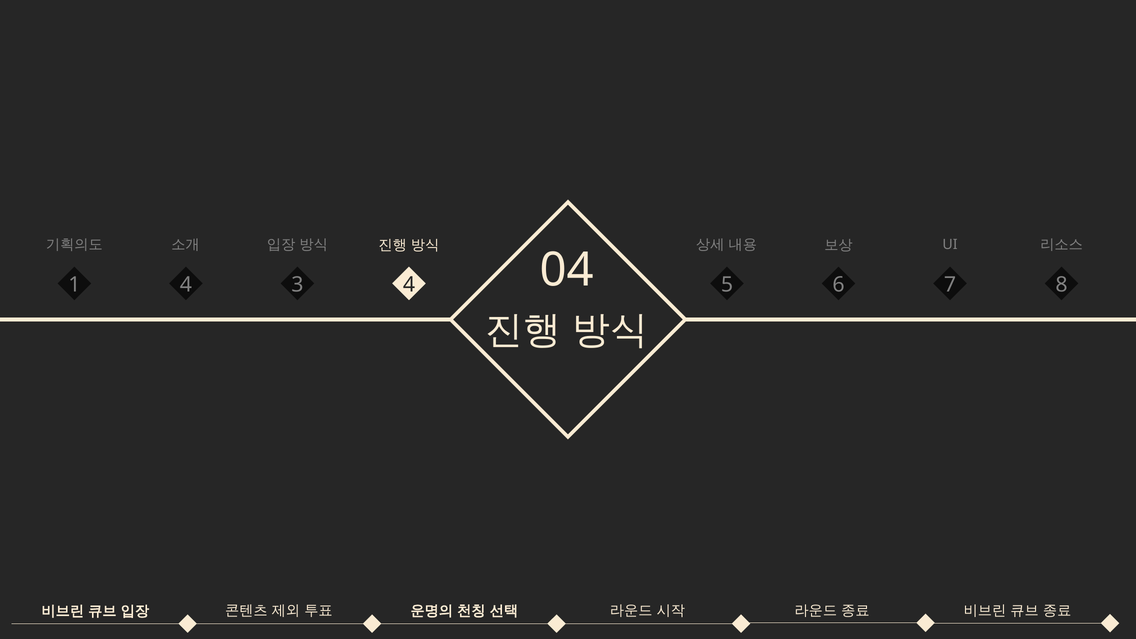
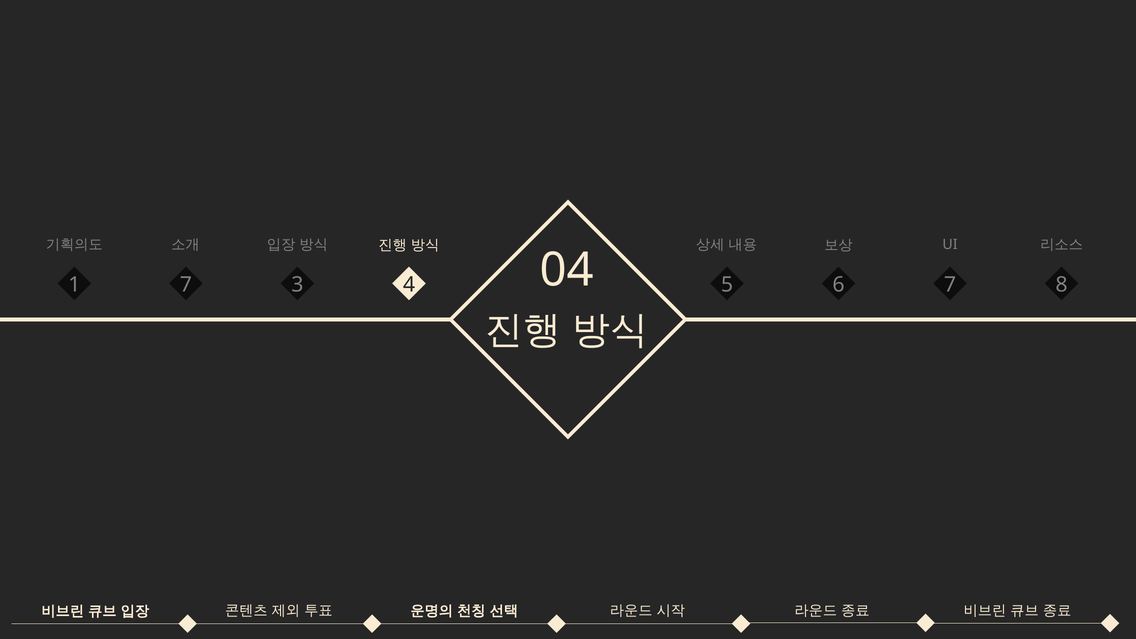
1 4: 4 -> 7 (186, 285)
